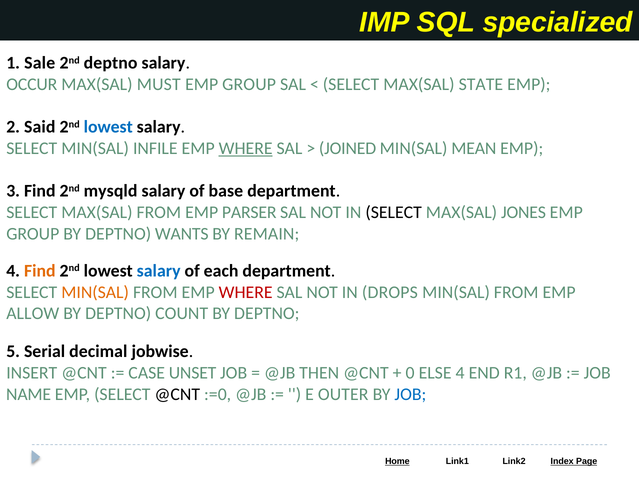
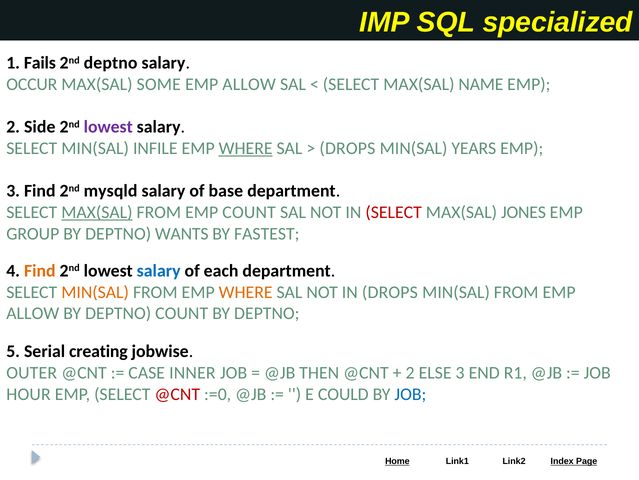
Sale: Sale -> Fails (40, 63)
MUST: MUST -> SOME (159, 84)
GROUP: GROUP -> ALLOW (249, 84)
STATE: STATE -> NAME (481, 84)
Said: Said -> Side (40, 127)
lowest colour: blue -> purple (108, 127)
JOINED: JOINED -> DROPS (347, 148)
MEAN: MEAN -> YEARS (474, 148)
MAX(SAL underline: none -> present (97, 212)
EMP PARSER: PARSER -> COUNT (249, 212)
SELECT colour: black -> red (394, 212)
REMAIN: REMAIN -> FASTEST (267, 233)
WHERE colour: red -> orange (246, 292)
decimal: decimal -> creating (98, 351)
INSERT: INSERT -> OUTER (32, 372)
UNSET: UNSET -> INNER (192, 372)
0: 0 -> 2 (410, 372)
ELSE 4: 4 -> 3 (460, 372)
NAME: NAME -> HOUR (28, 394)
@CNT colour: black -> red (177, 394)
OUTER: OUTER -> COULD (343, 394)
